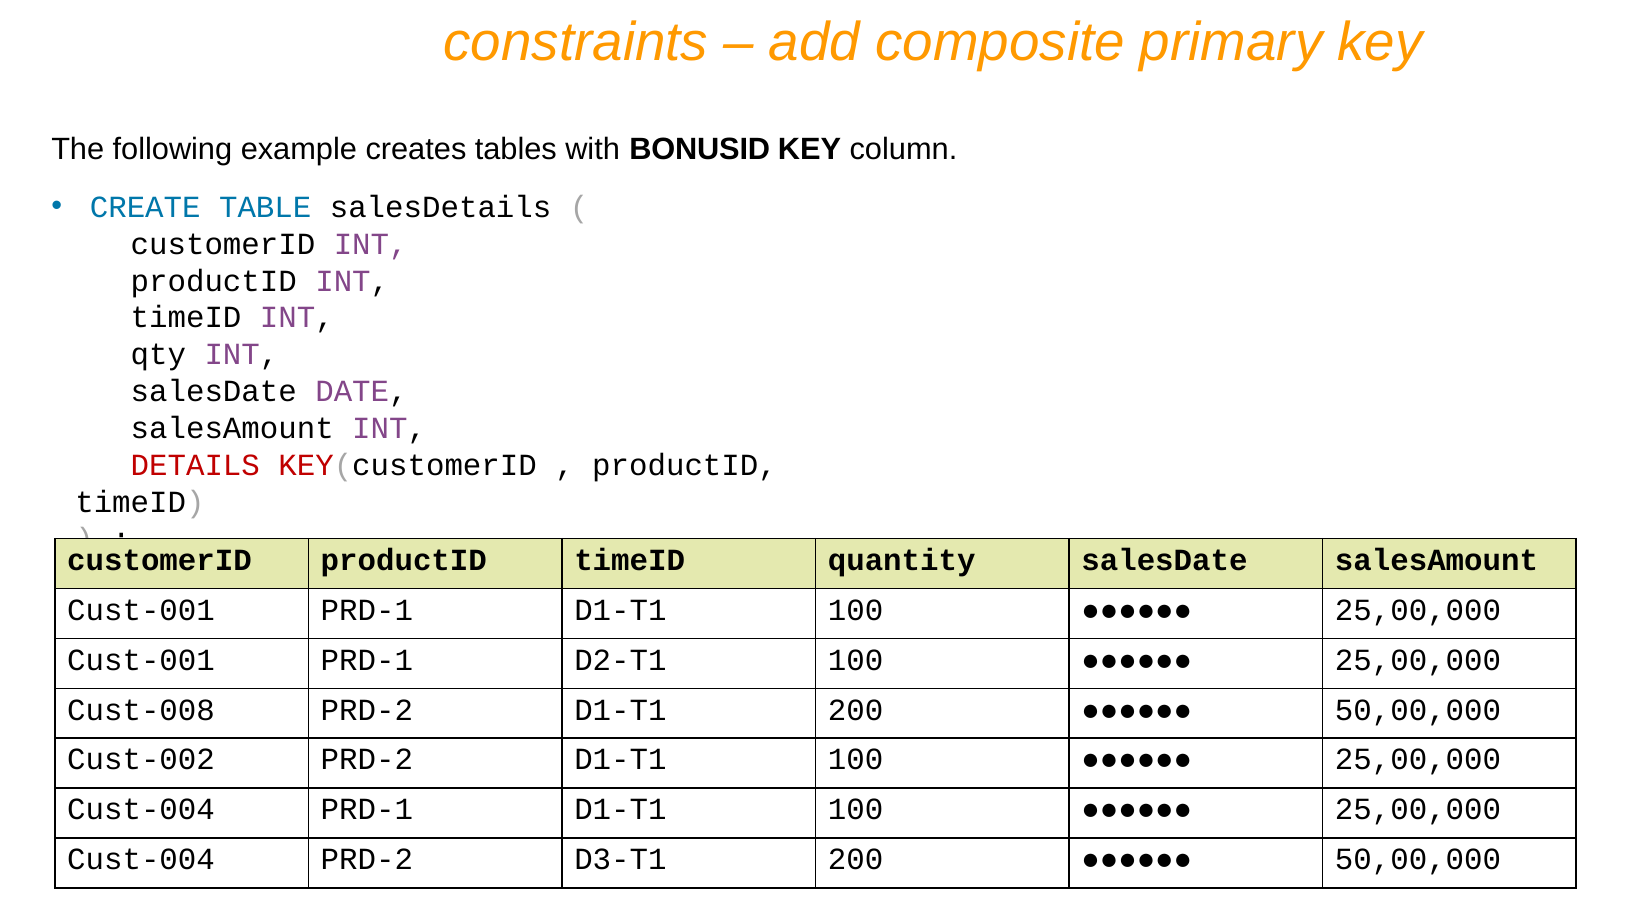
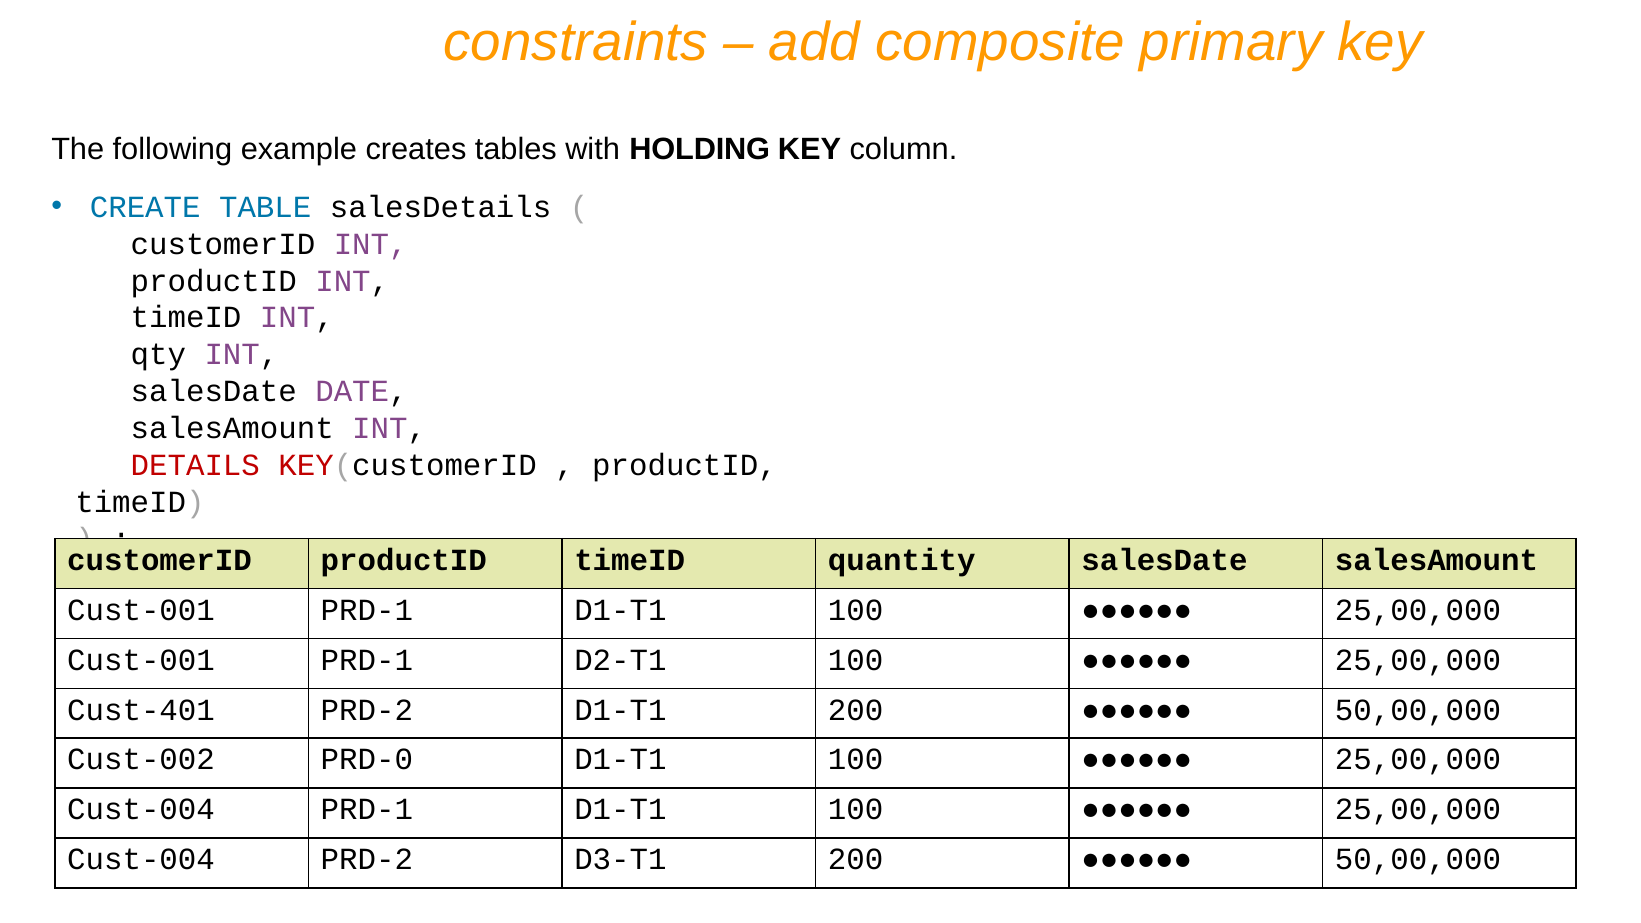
BONUSID: BONUSID -> HOLDING (700, 149)
Cust-008: Cust-008 -> Cust-401 (141, 710)
Cust-002 PRD-2: PRD-2 -> PRD-0 (367, 760)
